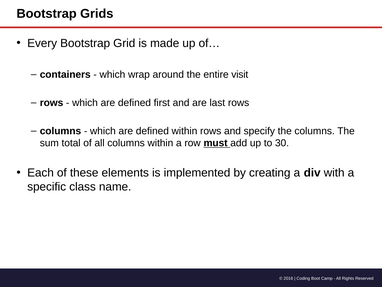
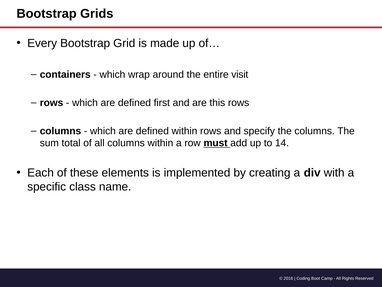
last: last -> this (217, 103)
30: 30 -> 14 (282, 143)
